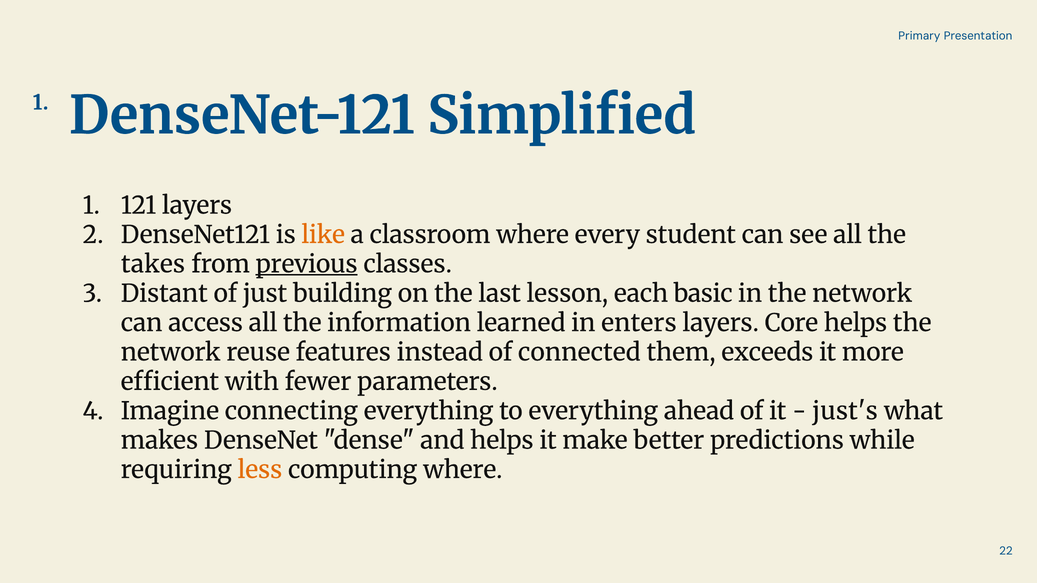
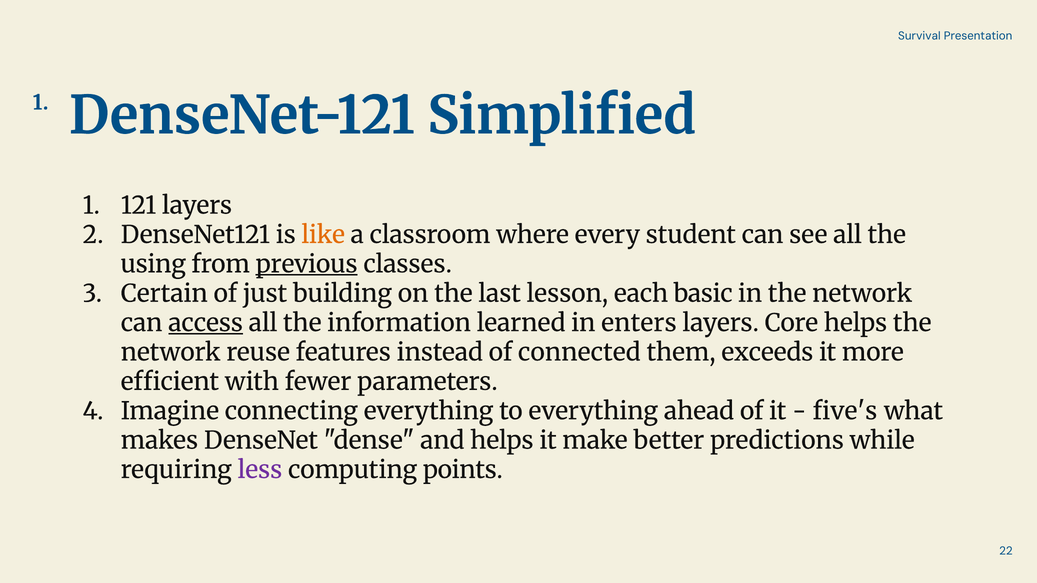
Primary: Primary -> Survival (919, 36)
takes: takes -> using (153, 264)
Distant: Distant -> Certain (164, 294)
access underline: none -> present (206, 323)
just's: just's -> five's (845, 411)
less colour: orange -> purple (260, 470)
computing where: where -> points (463, 470)
